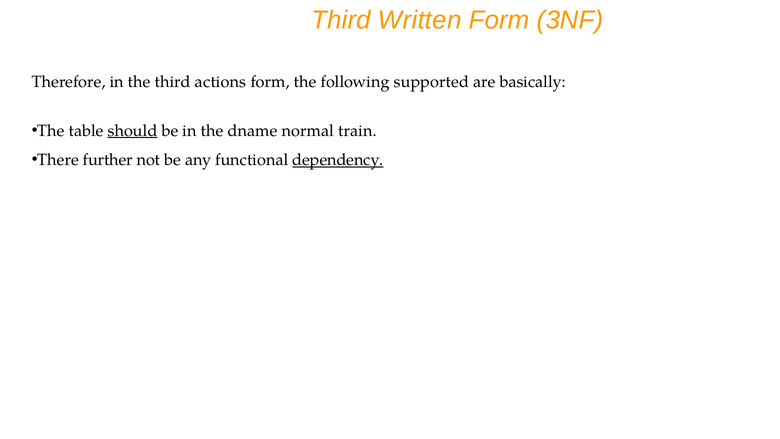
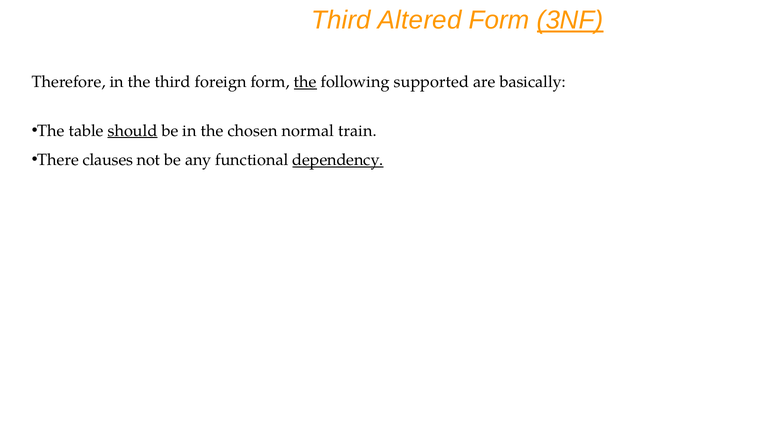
Written: Written -> Altered (420, 20)
3NF underline: none -> present (570, 20)
actions: actions -> foreign (221, 82)
the underline: none -> present (305, 82)
dname: dname -> chosen (253, 131)
further: further -> clauses (108, 160)
